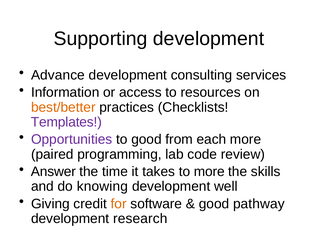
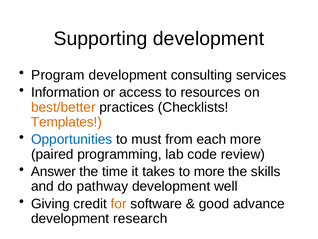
Advance: Advance -> Program (58, 75)
Templates colour: purple -> orange (66, 122)
Opportunities colour: purple -> blue (72, 139)
to good: good -> must (146, 139)
knowing: knowing -> pathway (102, 186)
pathway: pathway -> advance (259, 203)
